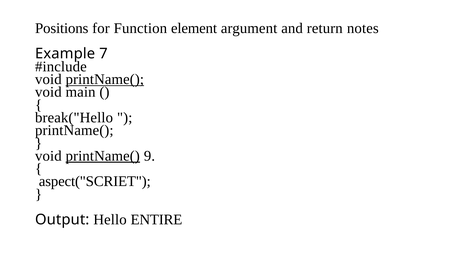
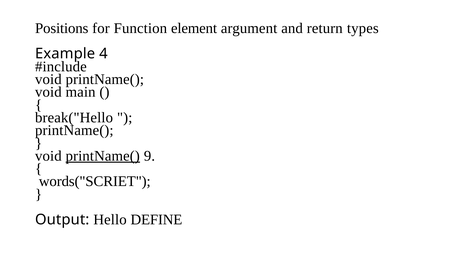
notes: notes -> types (363, 28)
7: 7 -> 4 (103, 54)
printName( underline: present -> none (105, 79)
aspect("SCRIET: aspect("SCRIET -> words("SCRIET (95, 182)
ENTIRE: ENTIRE -> DEFINE (156, 220)
